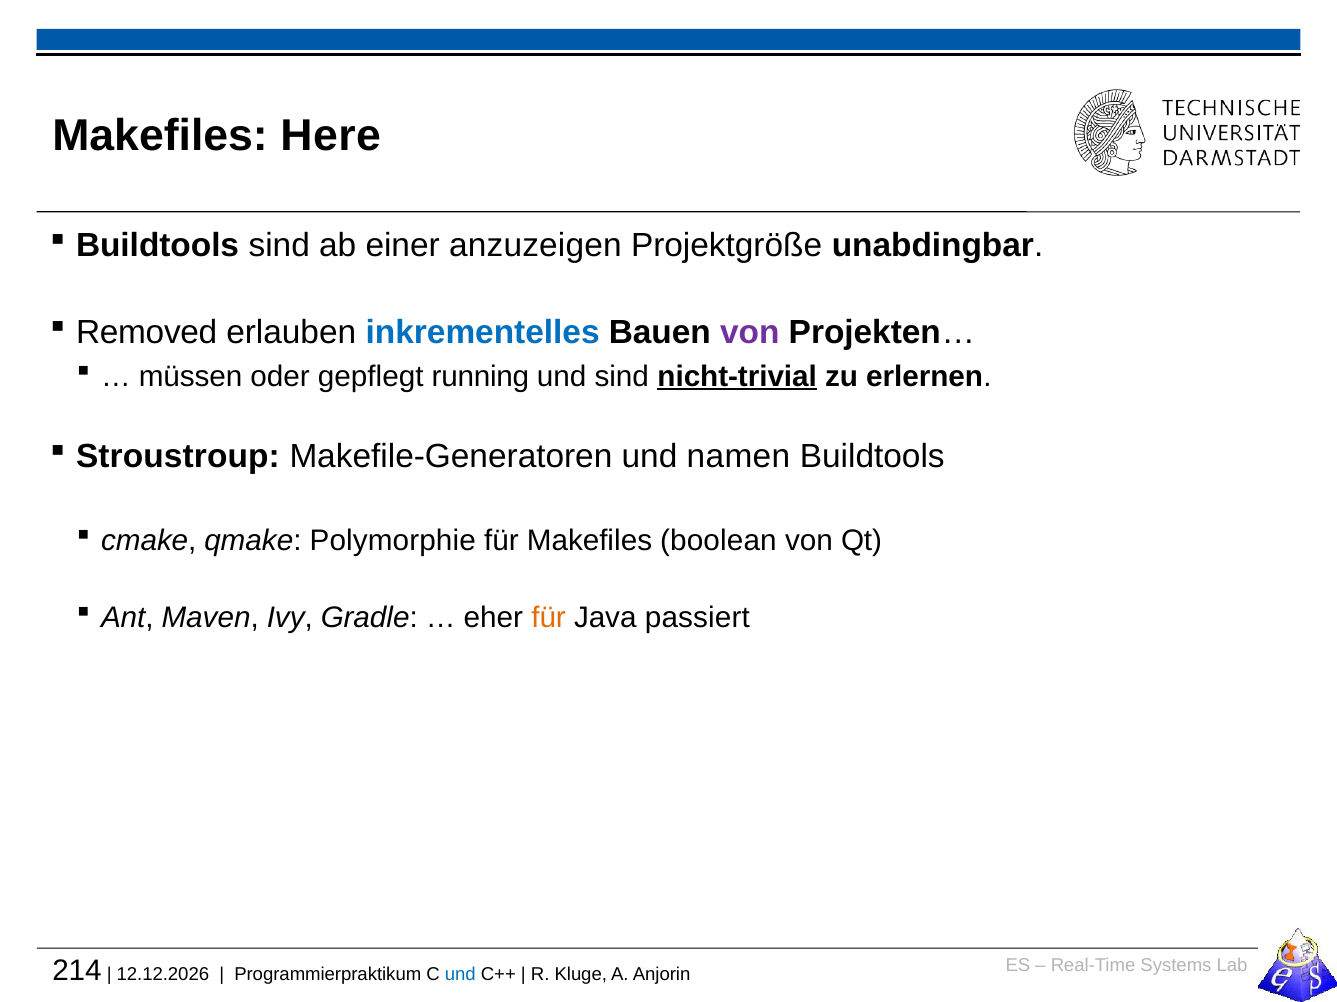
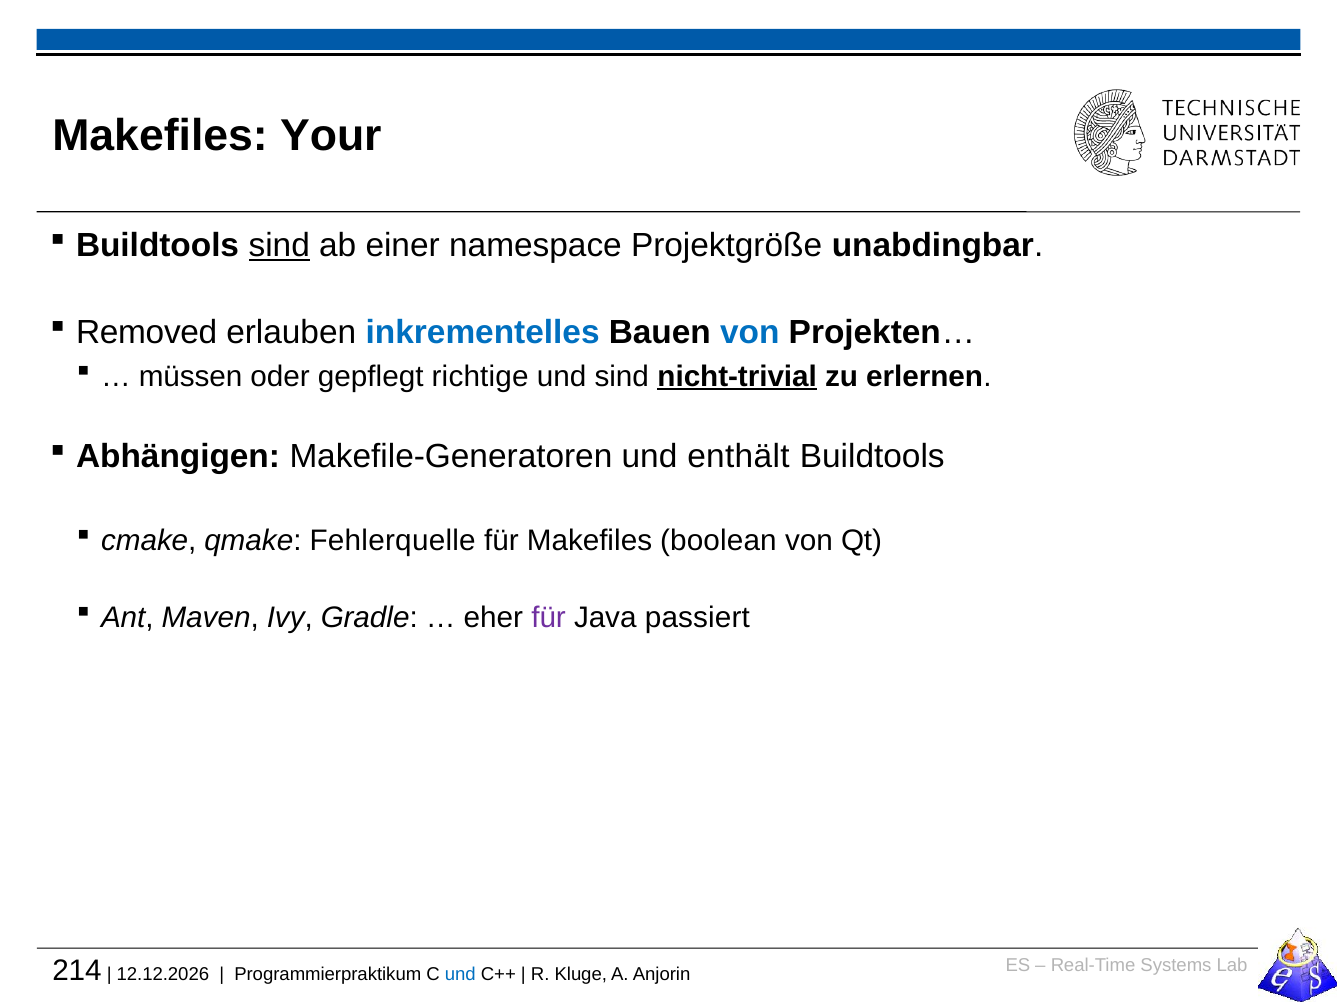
Here: Here -> Your (331, 136)
sind underline: none -> present (279, 246)
anzuzeigen: anzuzeigen -> namespace (535, 246)
von colour: purple -> blue (750, 333)
running: running -> richtige (480, 377)
Stroustroup: Stroustroup -> Abhängigen (178, 457)
namen: namen -> enthält (738, 457)
Polymorphie: Polymorphie -> Fehlerquelle (393, 541)
für colour: orange -> purple (549, 618)
